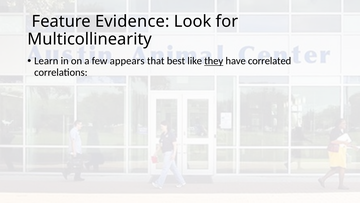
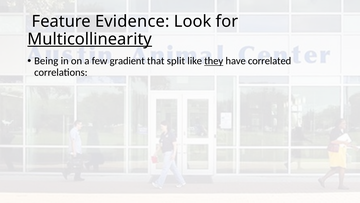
Multicollinearity underline: none -> present (90, 39)
Learn: Learn -> Being (46, 61)
appears: appears -> gradient (127, 61)
best: best -> split (176, 61)
